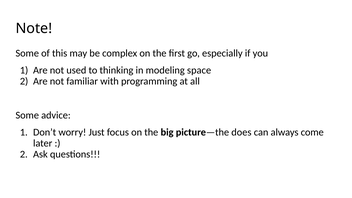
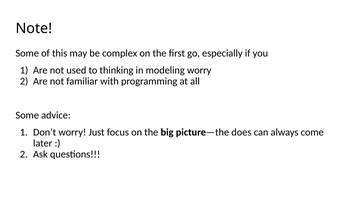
modeling space: space -> worry (199, 70)
